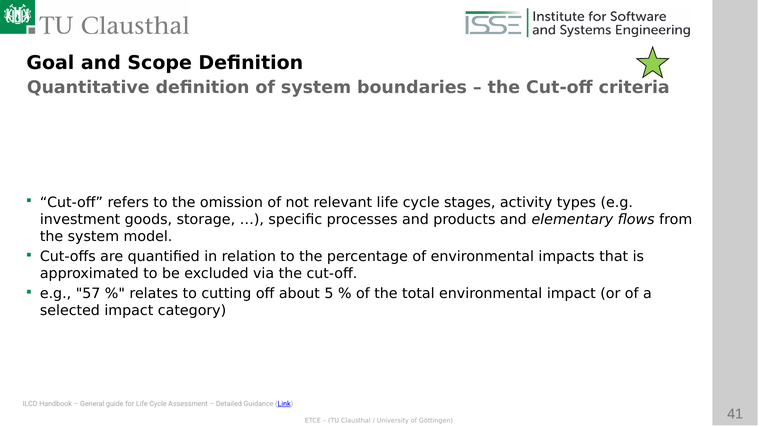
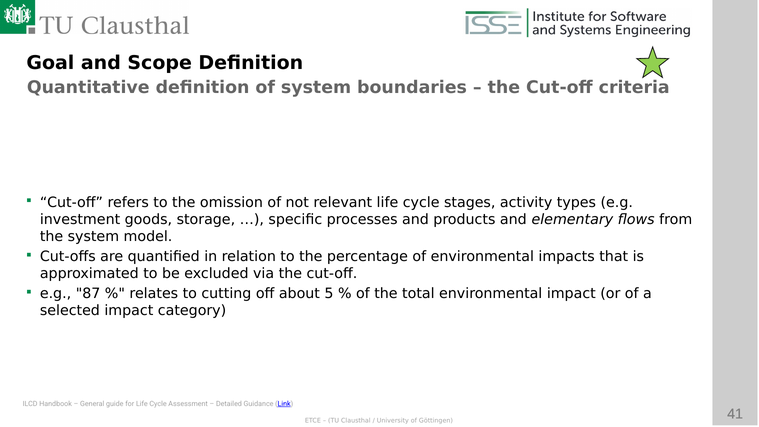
57: 57 -> 87 (88, 293)
